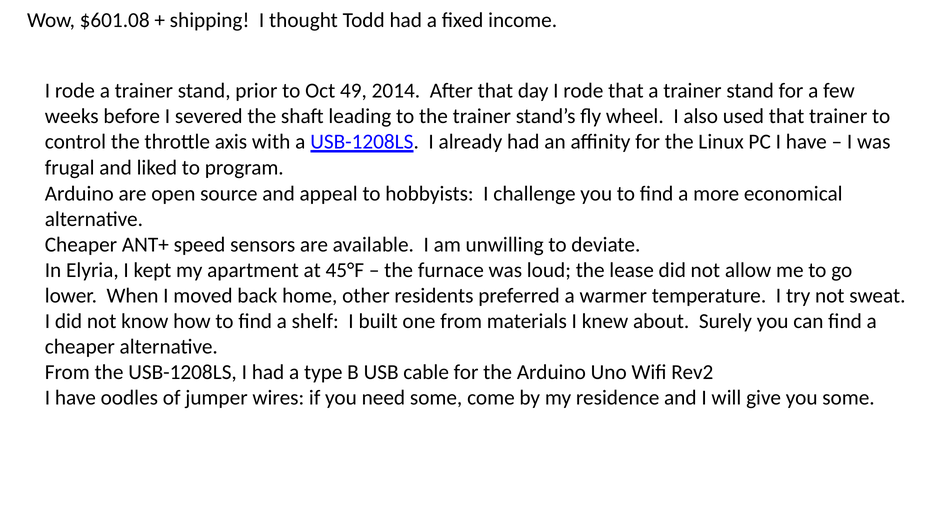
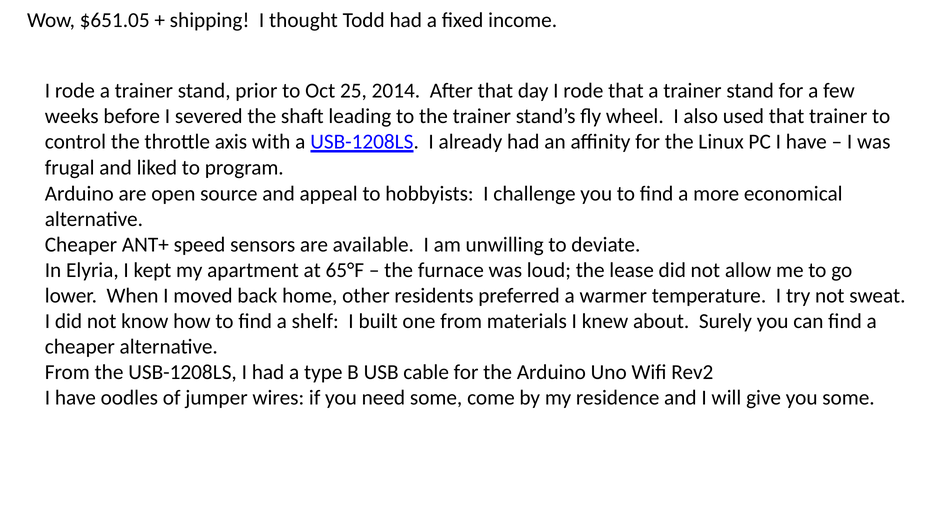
$601.08: $601.08 -> $651.05 (115, 20)
49: 49 -> 25 (353, 91)
45°F: 45°F -> 65°F (345, 270)
